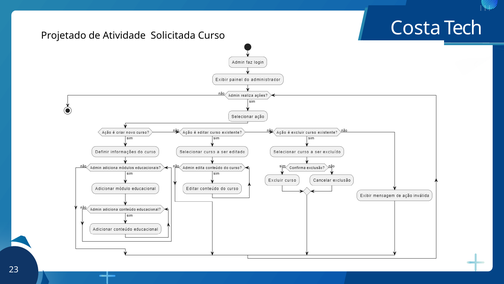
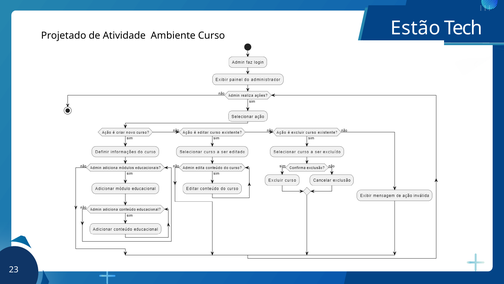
Costa: Costa -> Estão (416, 28)
Solicitada: Solicitada -> Ambiente (173, 36)
